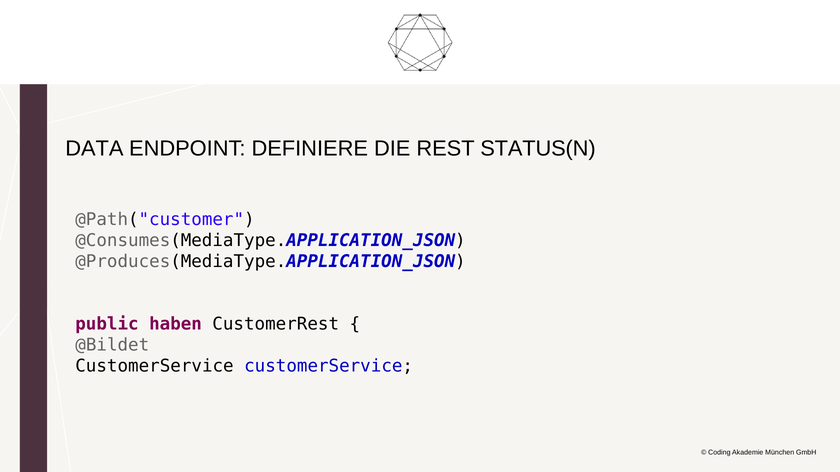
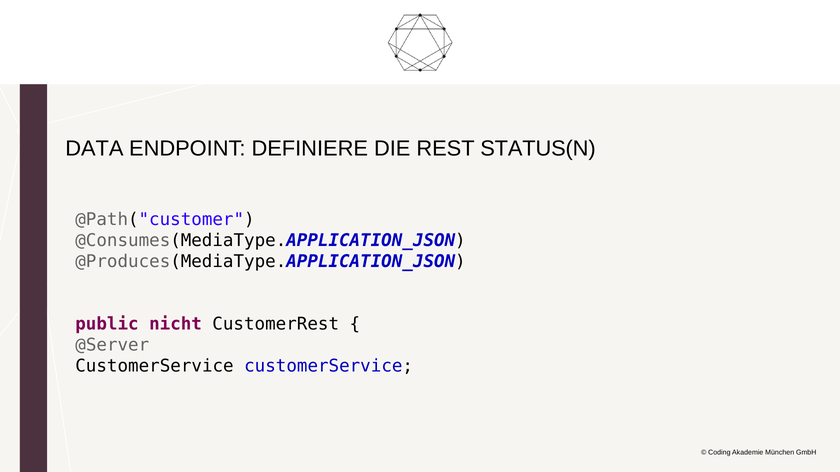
haben: haben -> nicht (176, 325)
@Bildet: @Bildet -> @Server (112, 346)
